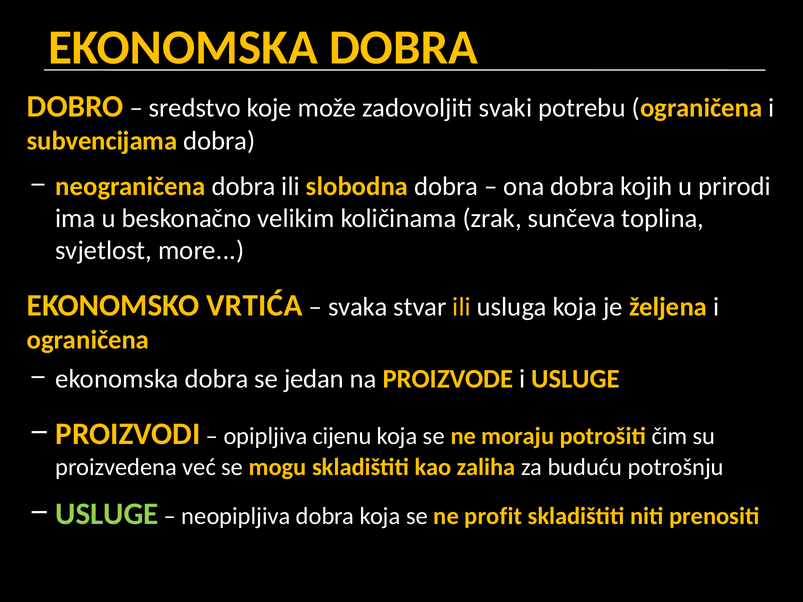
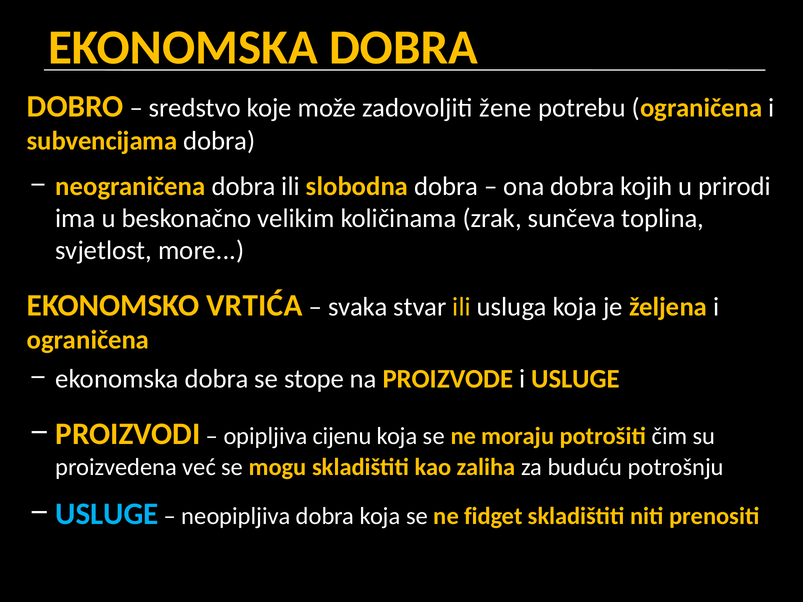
svaki: svaki -> žene (505, 108)
jedan: jedan -> stope (314, 379)
USLUGE colour: light green -> light blue (107, 514)
profit: profit -> fidget (493, 517)
